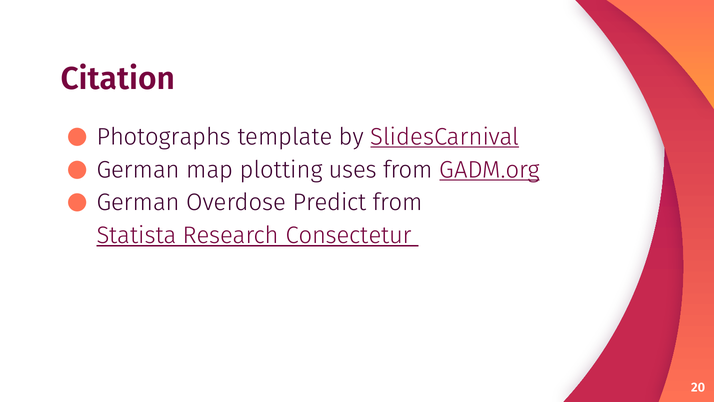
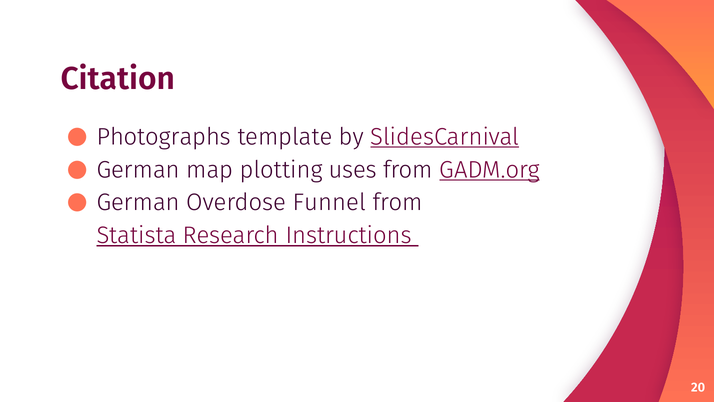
Predict: Predict -> Funnel (329, 202)
Consectetur: Consectetur -> Instructions (349, 235)
